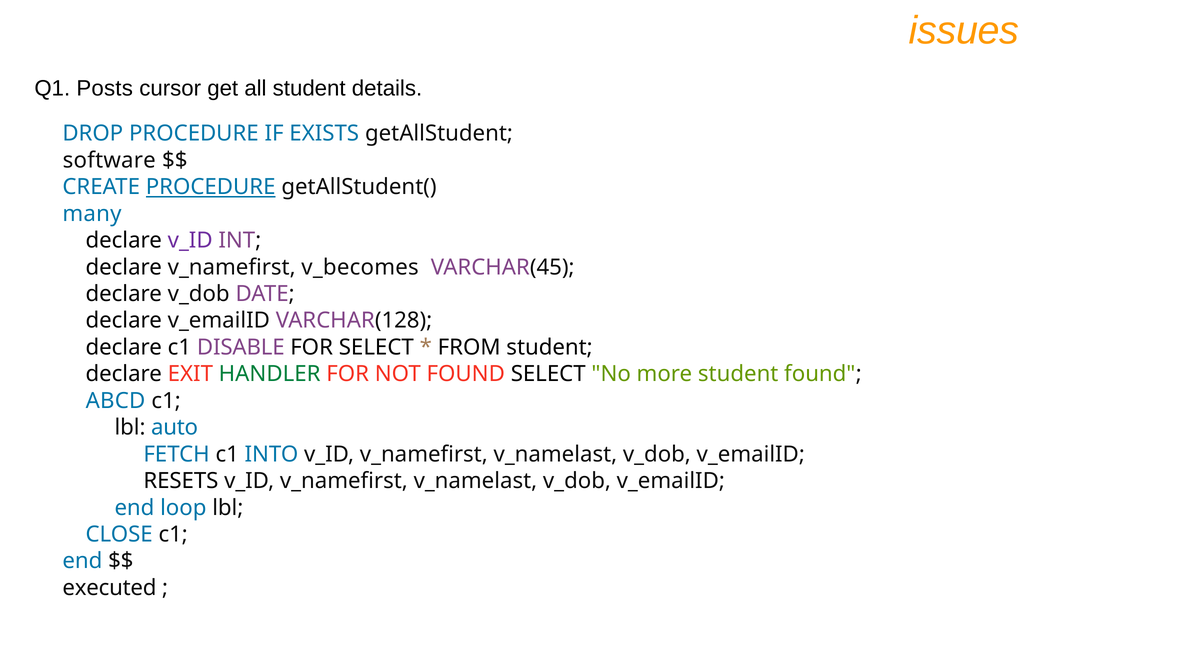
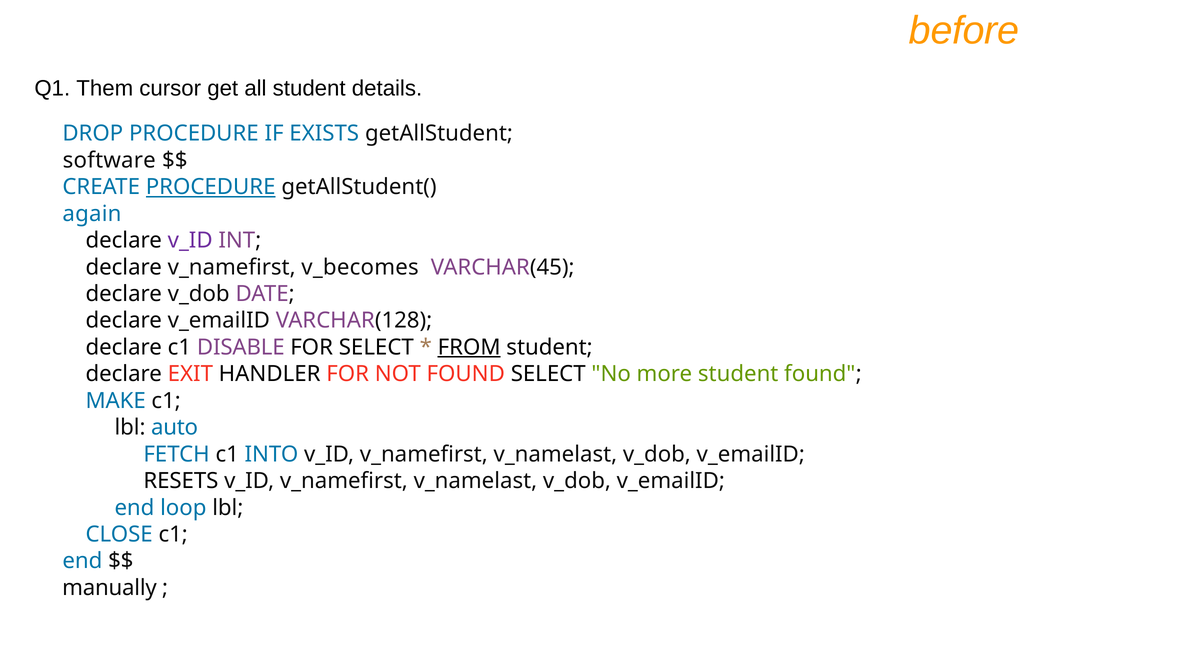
issues: issues -> before (964, 31)
Posts: Posts -> Them (105, 89)
many: many -> again (92, 214)
FROM underline: none -> present (469, 347)
HANDLER colour: green -> black (270, 374)
ABCD: ABCD -> MAKE (116, 401)
executed: executed -> manually (109, 588)
